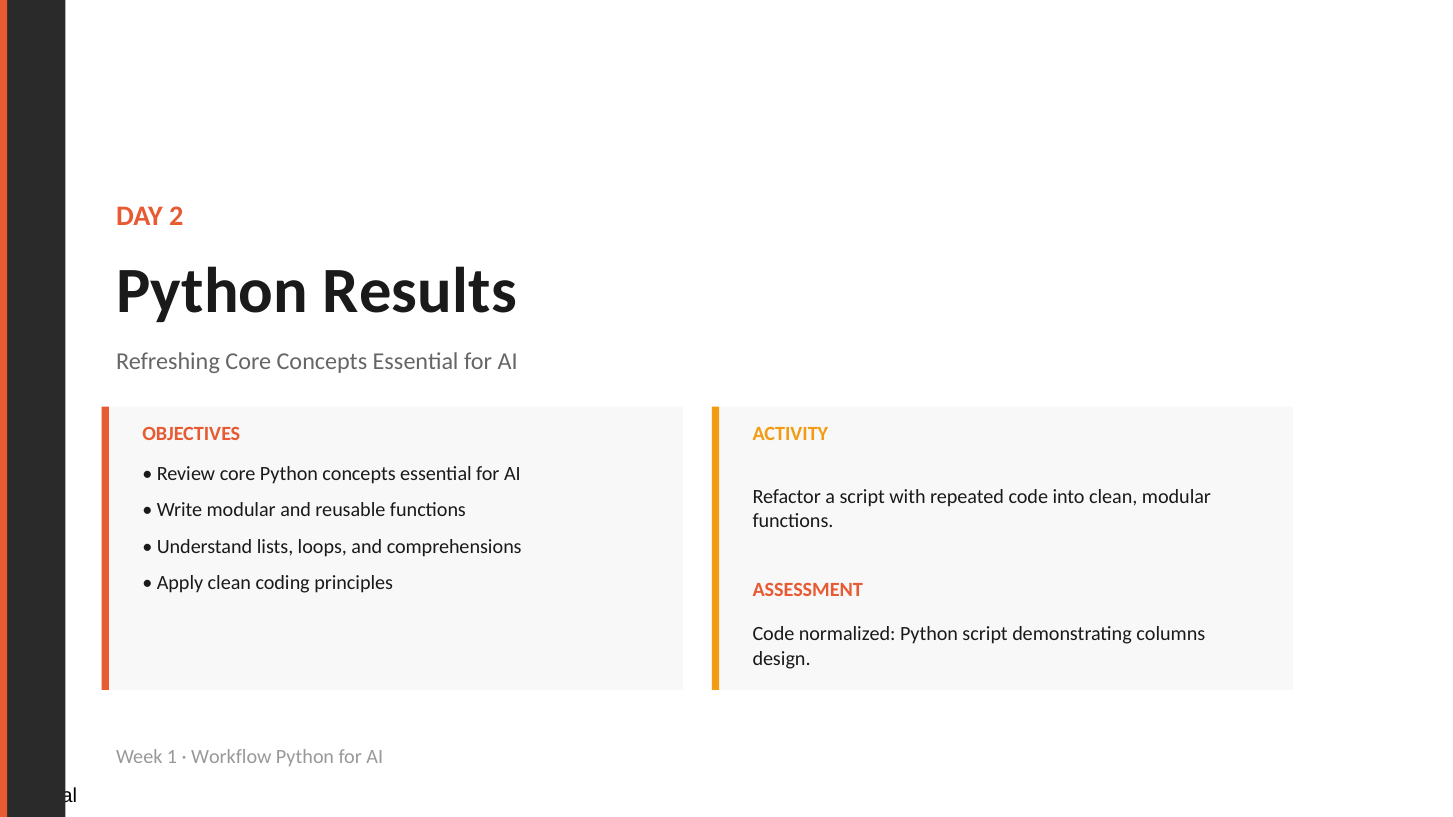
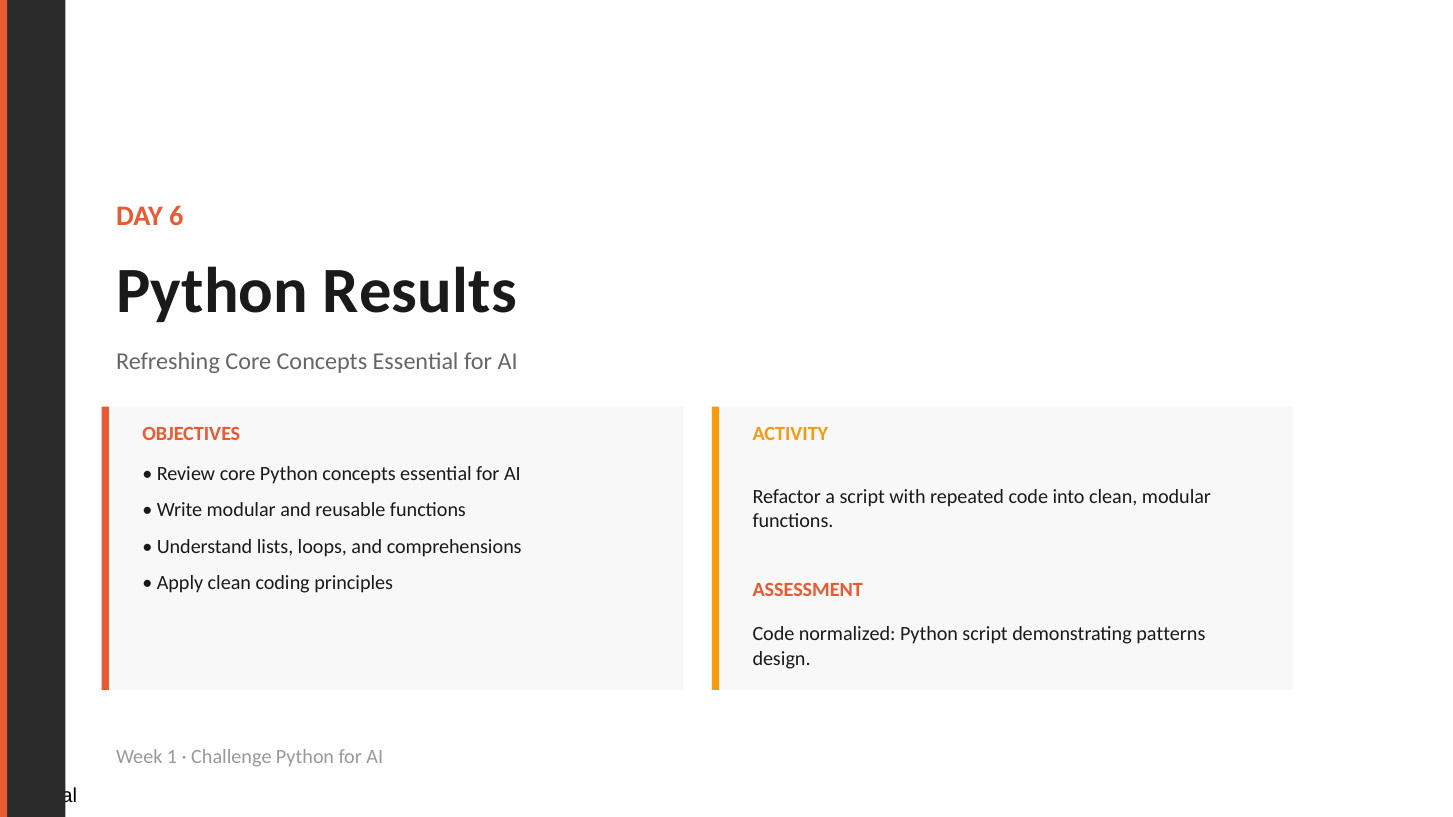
2: 2 -> 6 (176, 216)
columns: columns -> patterns (1171, 634)
Workflow: Workflow -> Challenge (231, 757)
